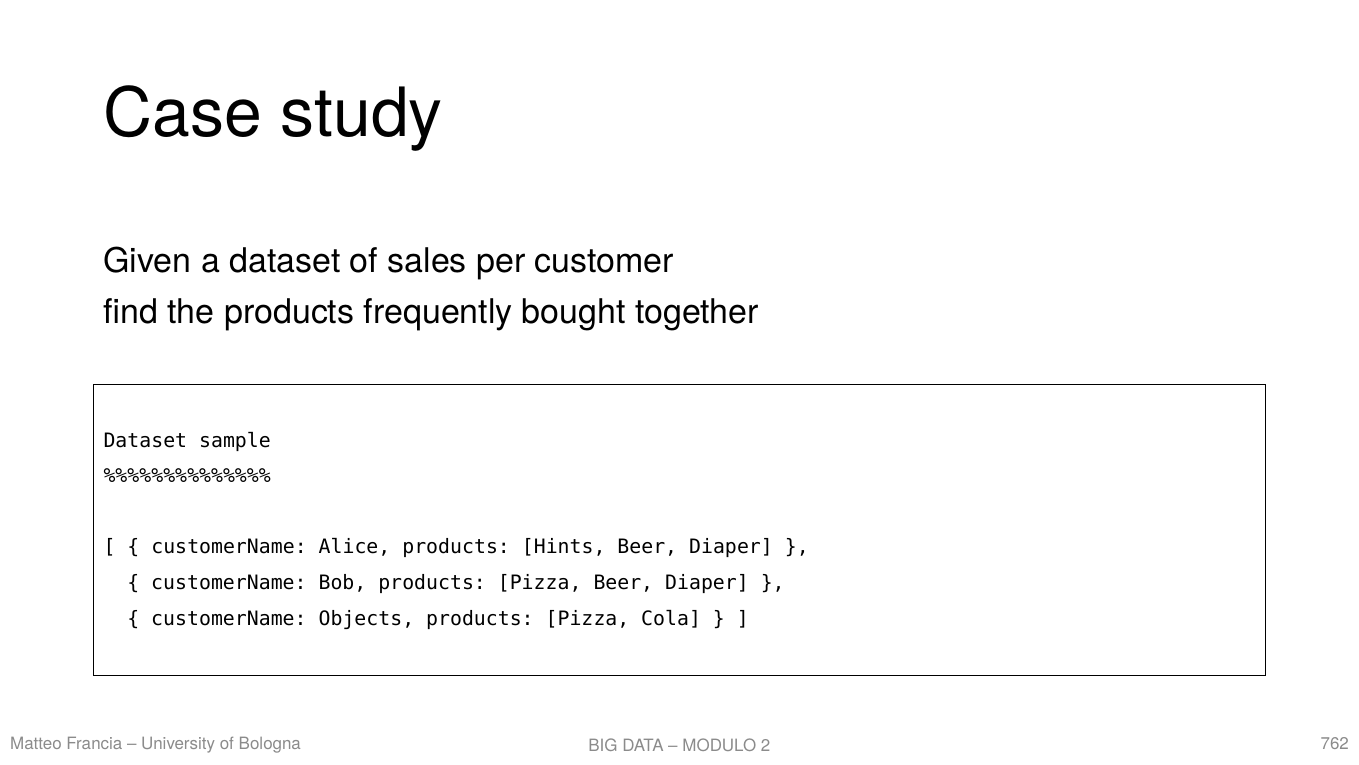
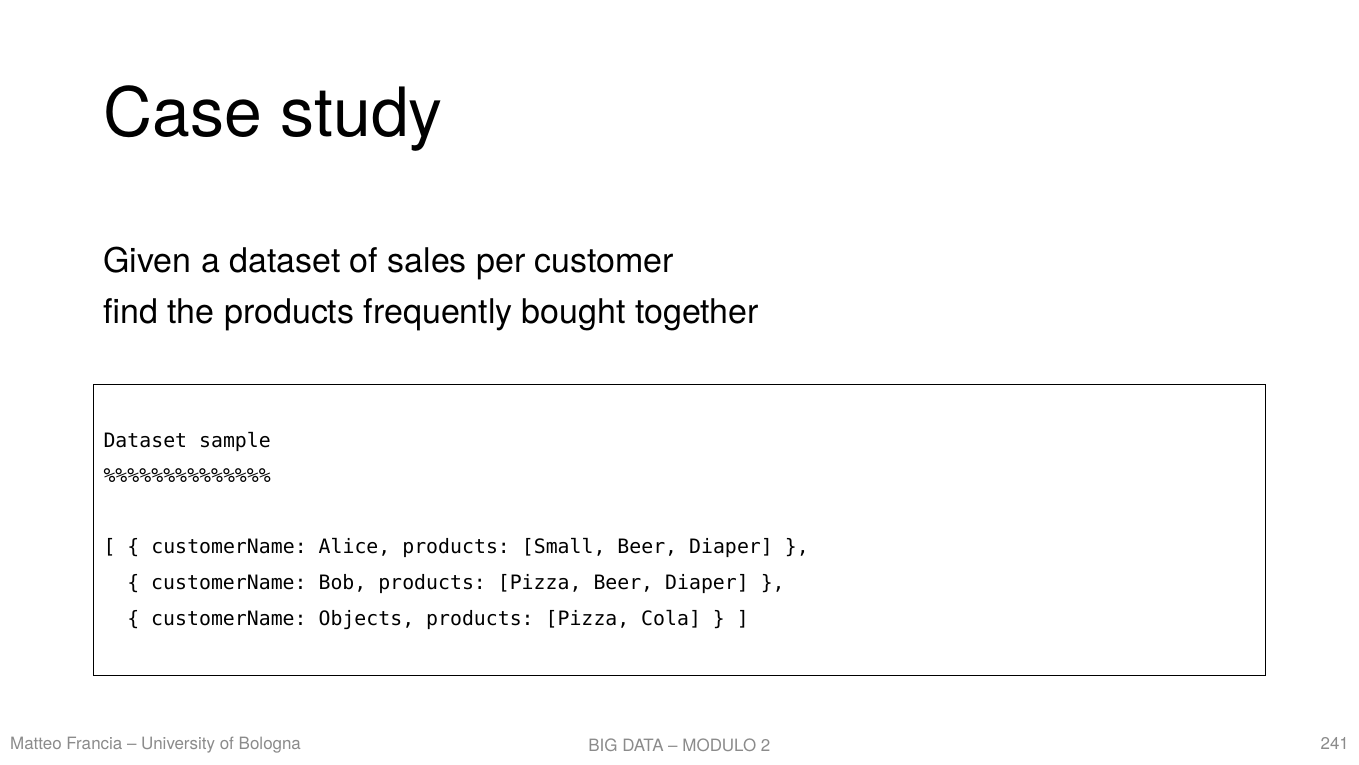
Hints: Hints -> Small (564, 547)
762: 762 -> 241 (1335, 743)
